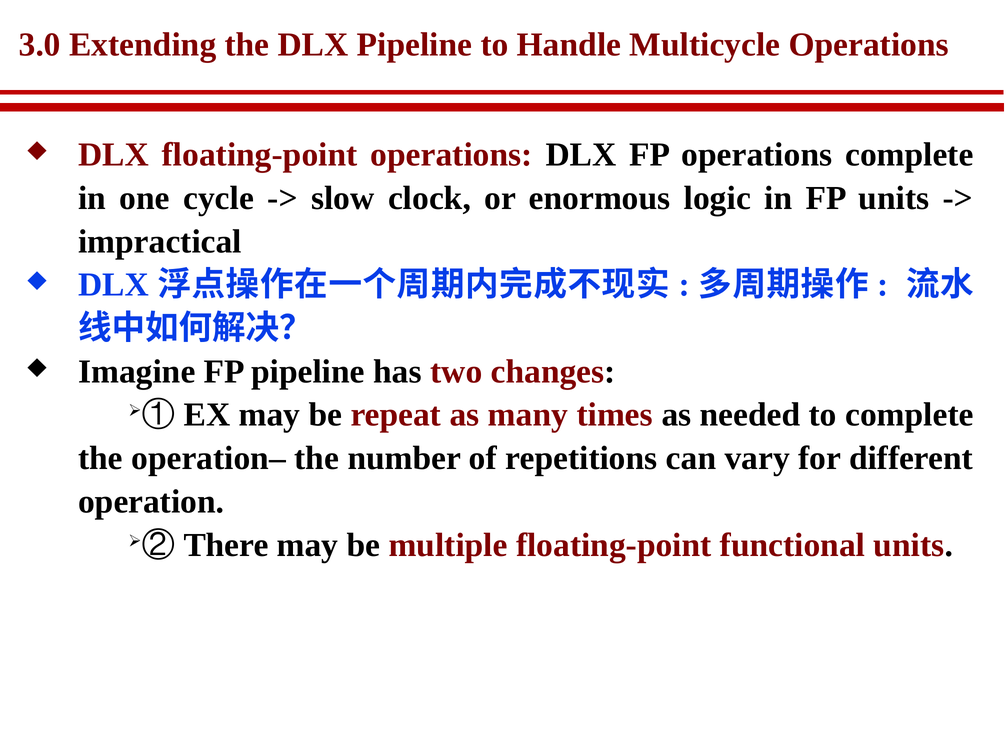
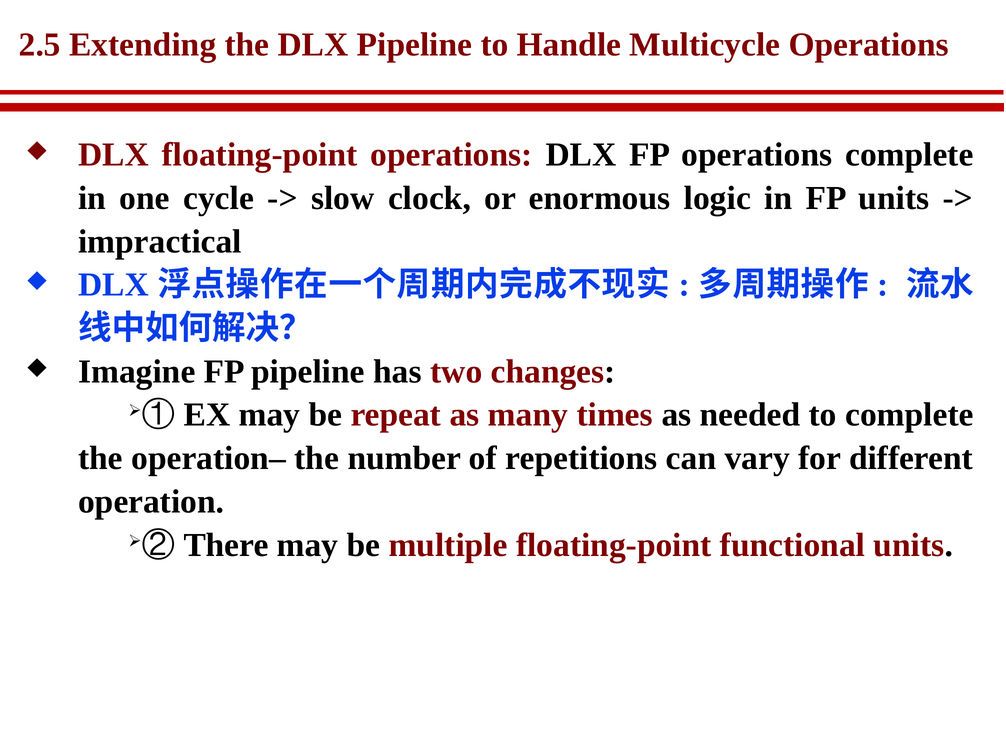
3.0: 3.0 -> 2.5 (40, 45)
